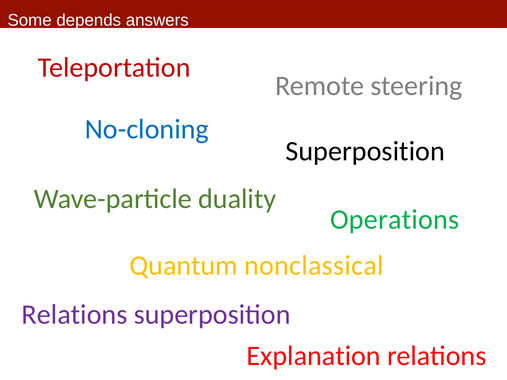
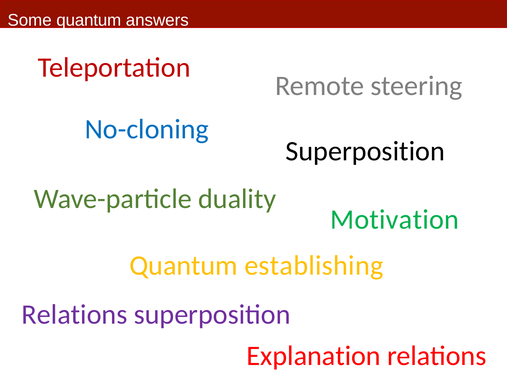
Some depends: depends -> quantum (89, 20)
Operations: Operations -> Motivation (395, 220)
nonclassical: nonclassical -> establishing (314, 266)
